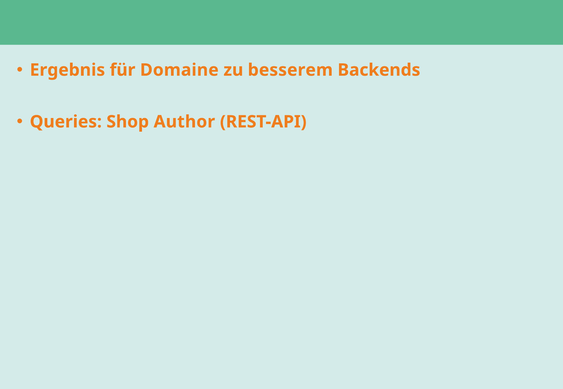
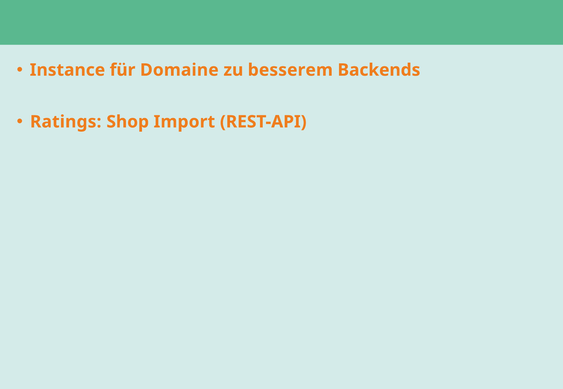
Ergebnis: Ergebnis -> Instance (67, 70)
Queries: Queries -> Ratings (66, 122)
Author: Author -> Import (184, 122)
